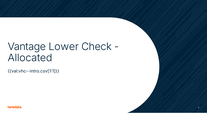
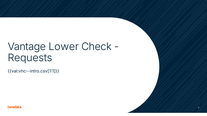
Allocated: Allocated -> Requests (30, 58)
